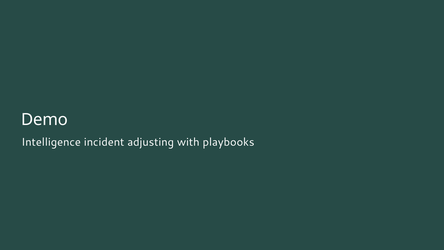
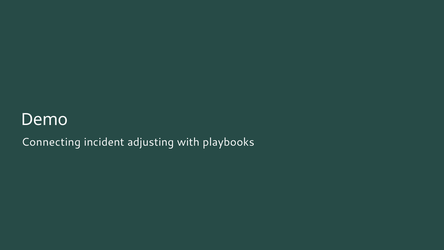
Intelligence: Intelligence -> Connecting (51, 142)
